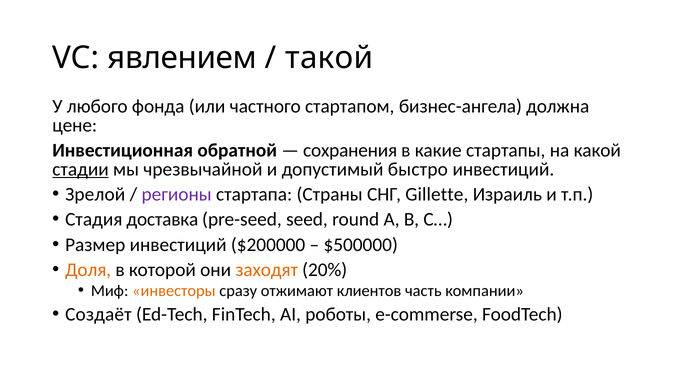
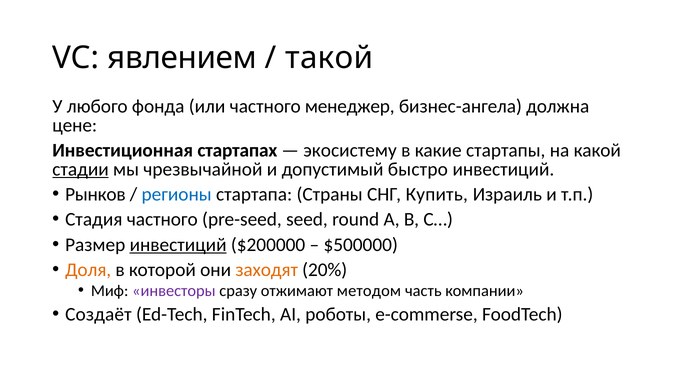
стартапом: стартапом -> менеджер (350, 106)
обратной: обратной -> стартапах (237, 150)
сохранения: сохранения -> экосистему (350, 150)
Зрелой: Зрелой -> Рынков (95, 194)
регионы colour: purple -> blue (177, 194)
Gillette: Gillette -> Купить (437, 194)
Стадия доставка: доставка -> частного (162, 219)
инвестиций underline: none -> present (178, 245)
инвесторы colour: orange -> purple (174, 291)
клиентов: клиентов -> методом (369, 291)
